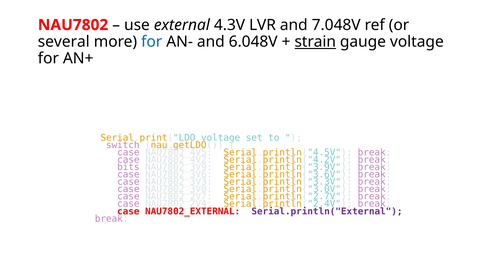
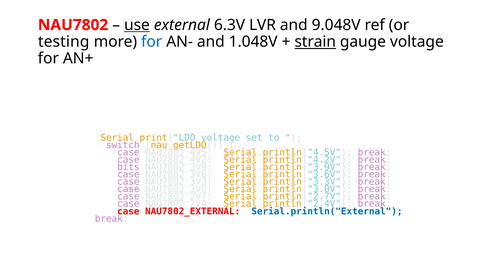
use underline: none -> present (137, 25)
4.3V: 4.3V -> 6.3V (230, 25)
7.048V: 7.048V -> 9.048V (336, 25)
several: several -> testing (64, 42)
6.048V: 6.048V -> 1.048V (253, 42)
Serial.println("External colour: purple -> blue (327, 211)
